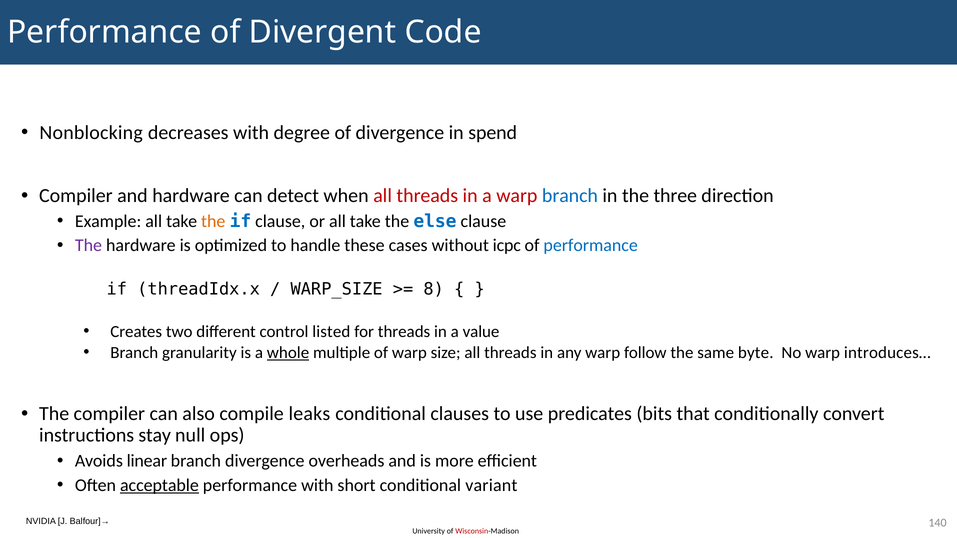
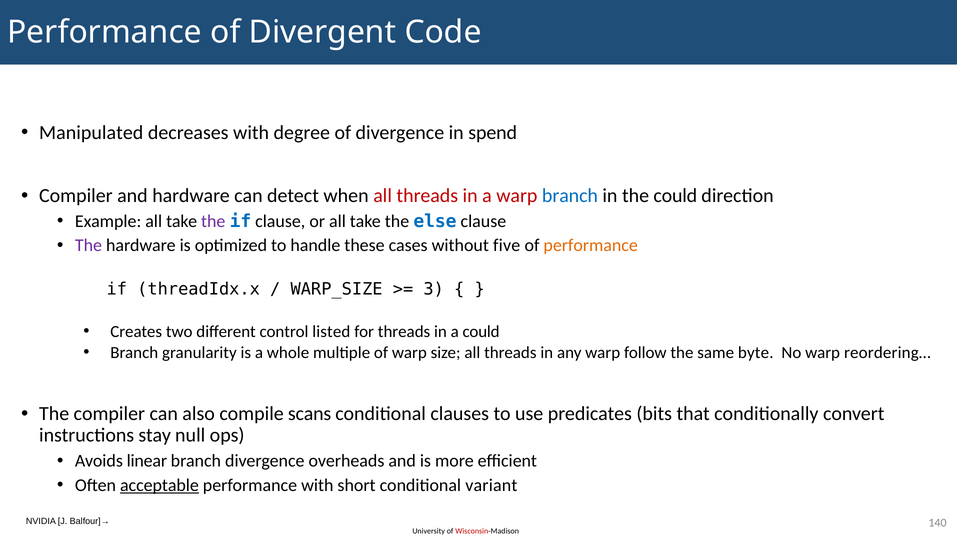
Nonblocking: Nonblocking -> Manipulated (91, 133)
the three: three -> could (675, 196)
the colour: orange -> purple (213, 221)
icpc: icpc -> five (507, 246)
performance colour: blue -> orange (591, 246)
8: 8 -> 3 (434, 289)
a value: value -> could (481, 332)
whole underline: present -> none (288, 353)
introduces…: introduces… -> reordering… (887, 353)
leaks: leaks -> scans (310, 414)
